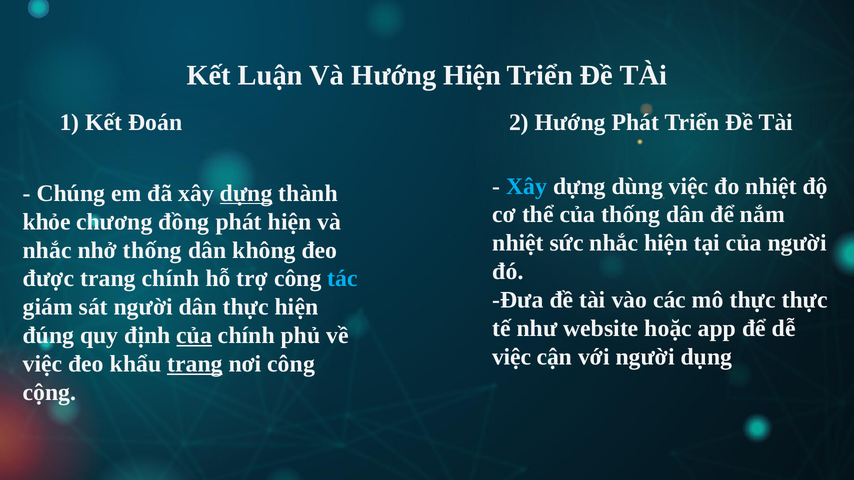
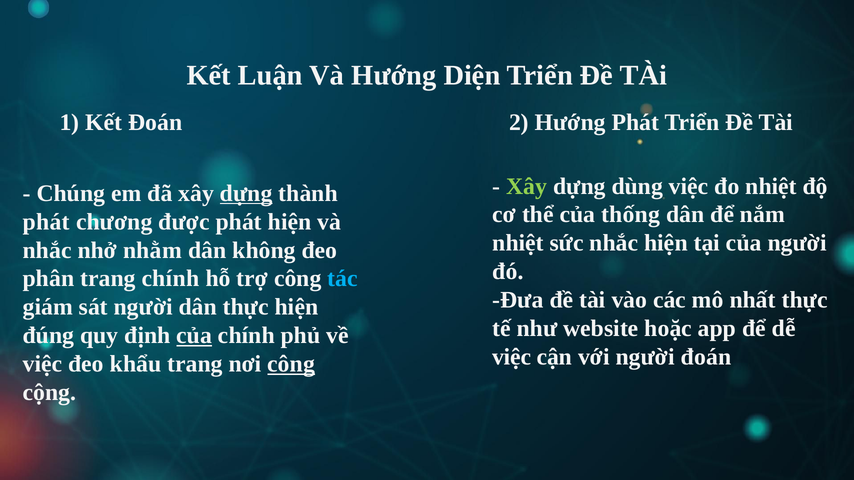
Hướng Hiện: Hiện -> Diện (472, 75)
Xây colour: light blue -> light green (527, 186)
khỏe: khỏe -> phát (46, 222)
đồng: đồng -> được (184, 222)
nhở thống: thống -> nhằm (152, 250)
được: được -> phân (48, 279)
mô thực: thực -> nhất (753, 300)
người dụng: dụng -> đoán (706, 357)
trang underline: present -> none (195, 364)
công underline: none -> present (291, 364)
